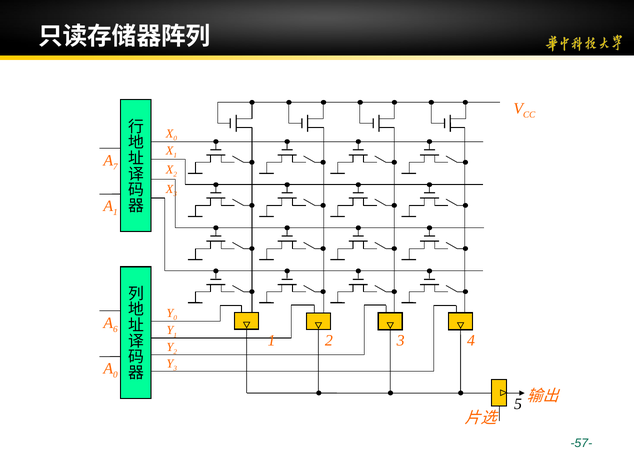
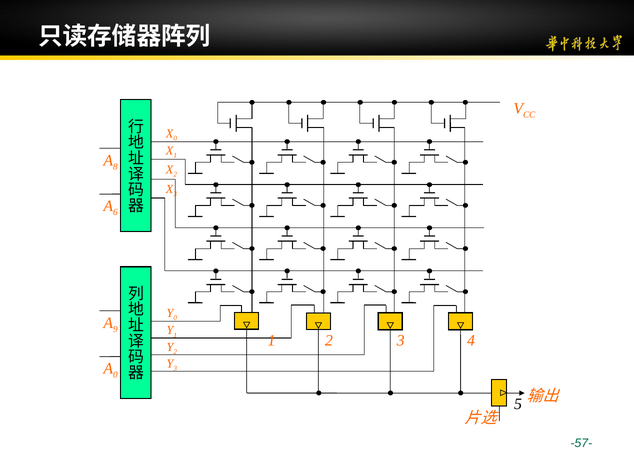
7: 7 -> 8 (115, 167)
1: 1 -> 6 (115, 212)
6: 6 -> 9 (115, 329)
